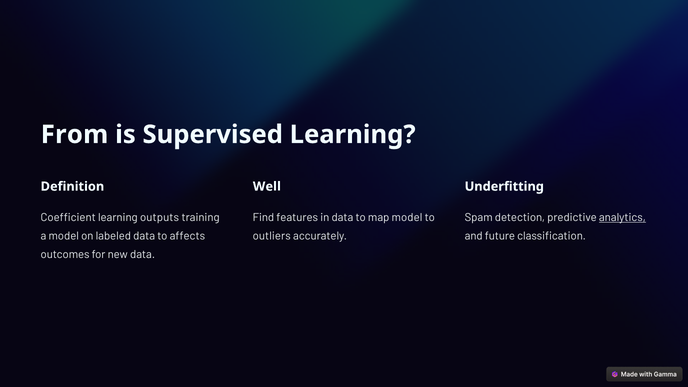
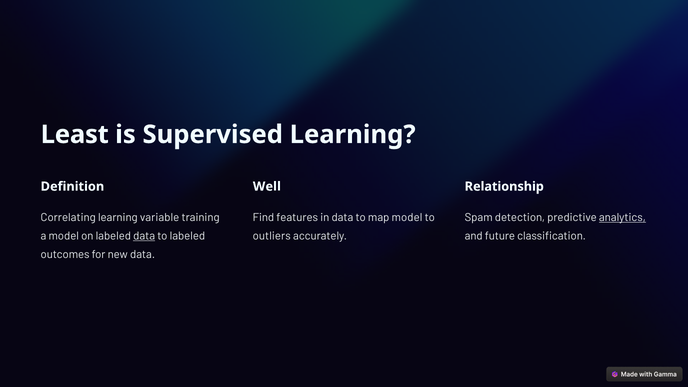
From: From -> Least (75, 135)
Underfitting: Underfitting -> Relationship (504, 187)
Coefficient: Coefficient -> Correlating (68, 217)
outputs: outputs -> variable (160, 217)
data underline: none -> present (144, 236)
to affects: affects -> labeled (187, 236)
